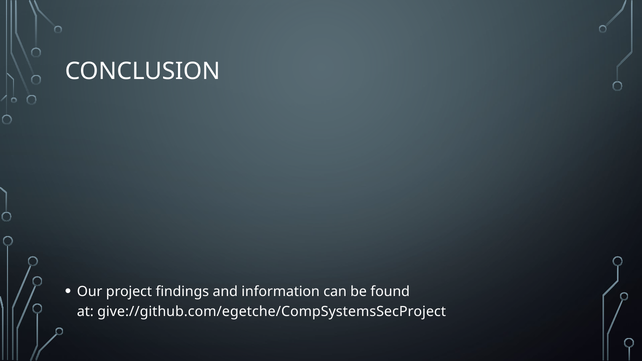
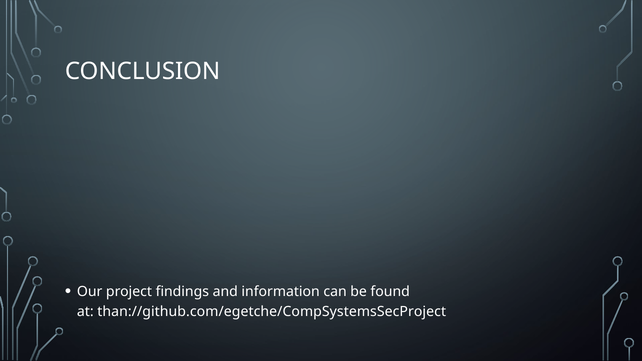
give://github.com/egetche/CompSystemsSecProject: give://github.com/egetche/CompSystemsSecProject -> than://github.com/egetche/CompSystemsSecProject (272, 312)
